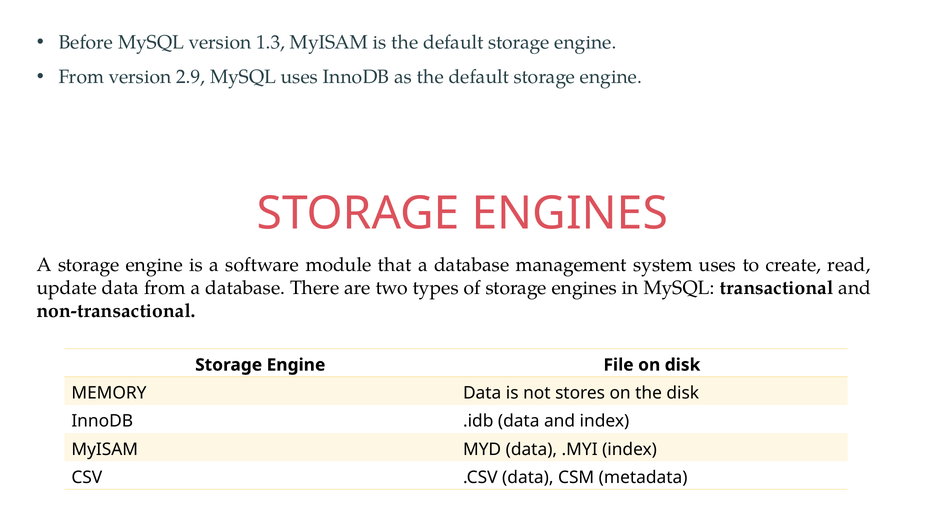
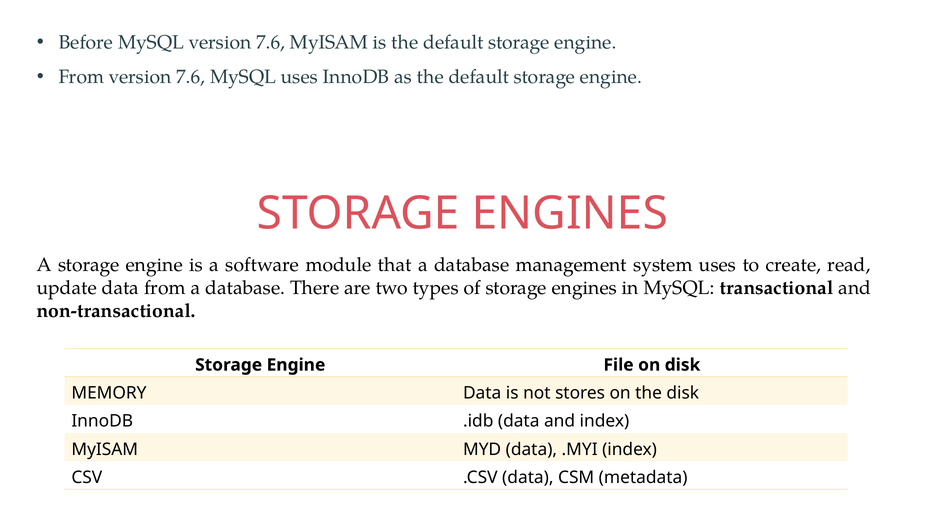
MySQL version 1.3: 1.3 -> 7.6 (271, 42)
From version 2.9: 2.9 -> 7.6 (191, 77)
